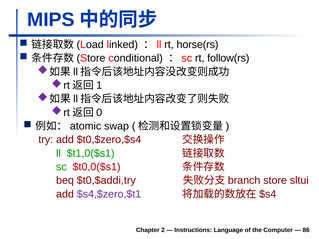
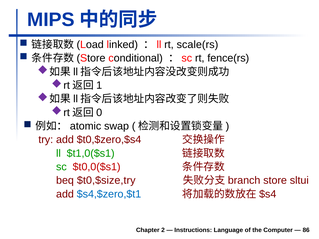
horse(rs: horse(rs -> scale(rs (197, 45)
follow(rs: follow(rs -> fence(rs (228, 58)
$t0,$addi,try: $t0,$addi,try -> $t0,$size,try (106, 181)
$s4,$zero,$t1 colour: purple -> blue (109, 194)
